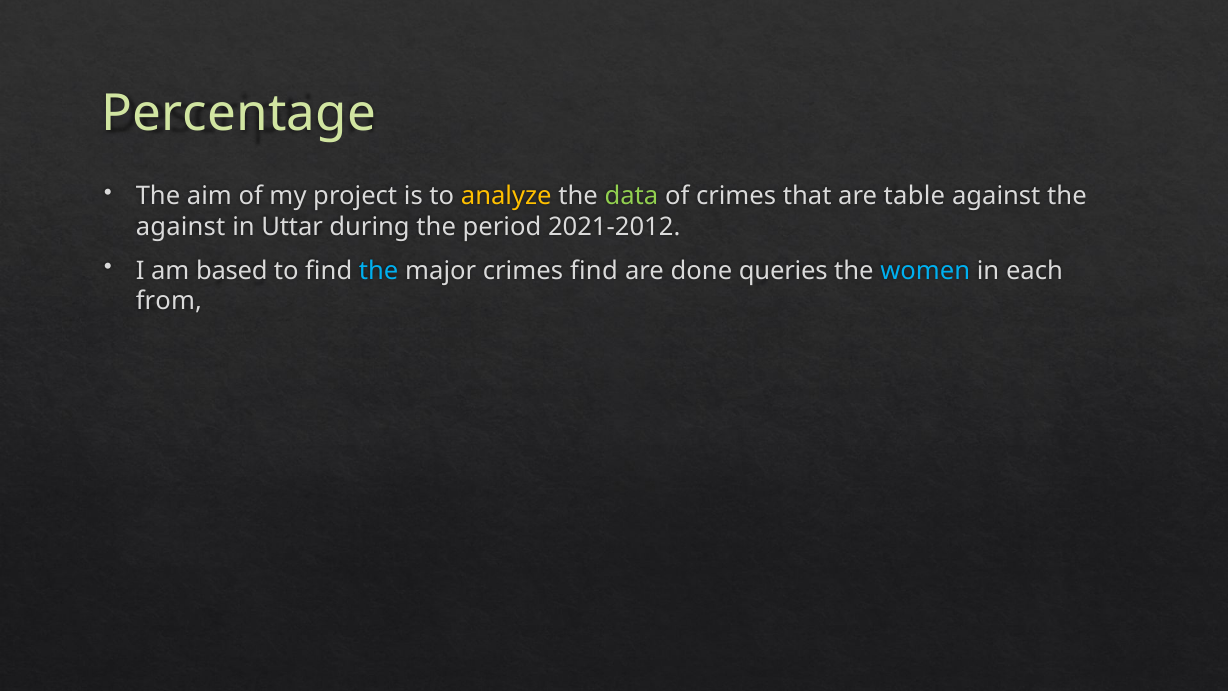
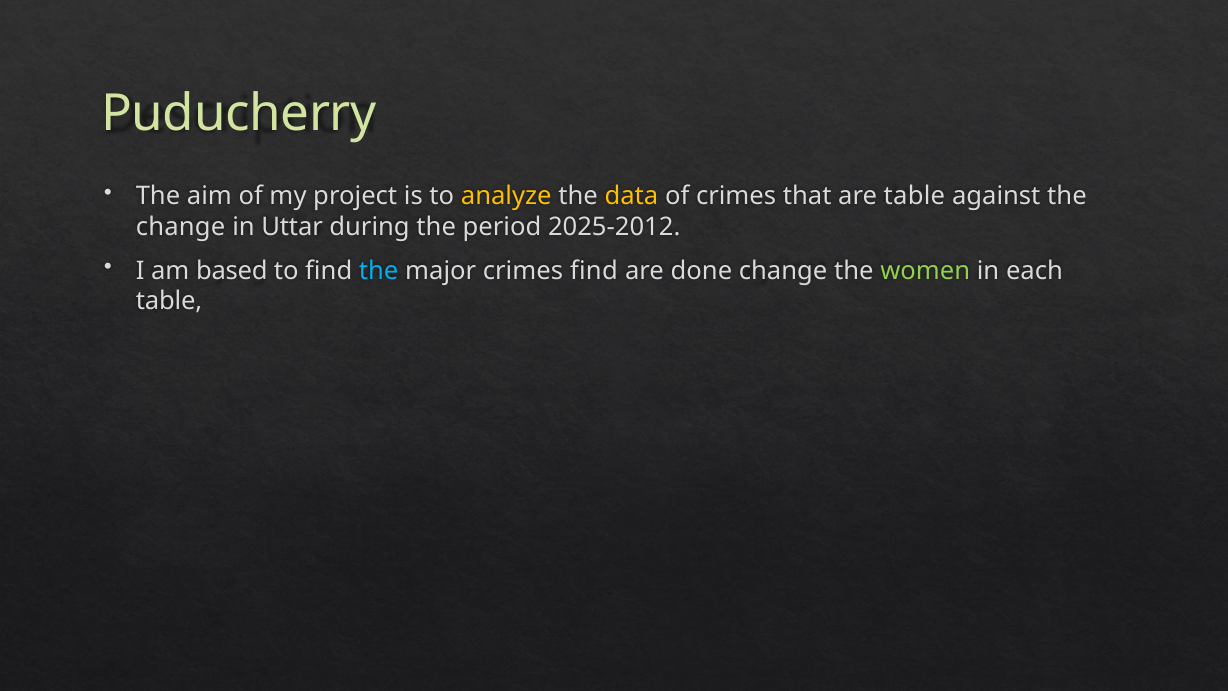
Percentage: Percentage -> Puducherry (239, 114)
data colour: light green -> yellow (631, 196)
against: against -> change (181, 227)
2021-2012: 2021-2012 -> 2025-2012 (614, 227)
done queries: queries -> change (783, 270)
women colour: light blue -> light green (925, 270)
from: from -> table (169, 301)
